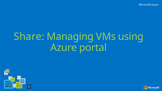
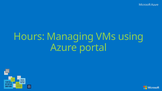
Share: Share -> Hours (29, 37)
